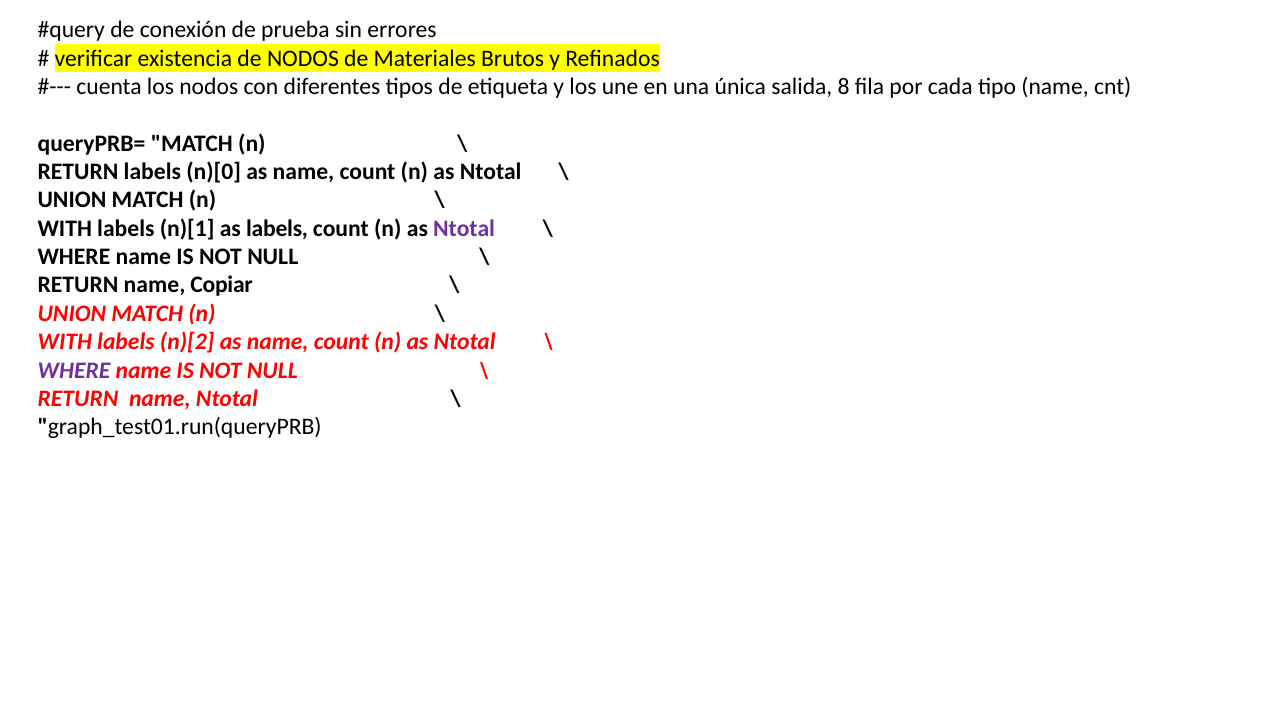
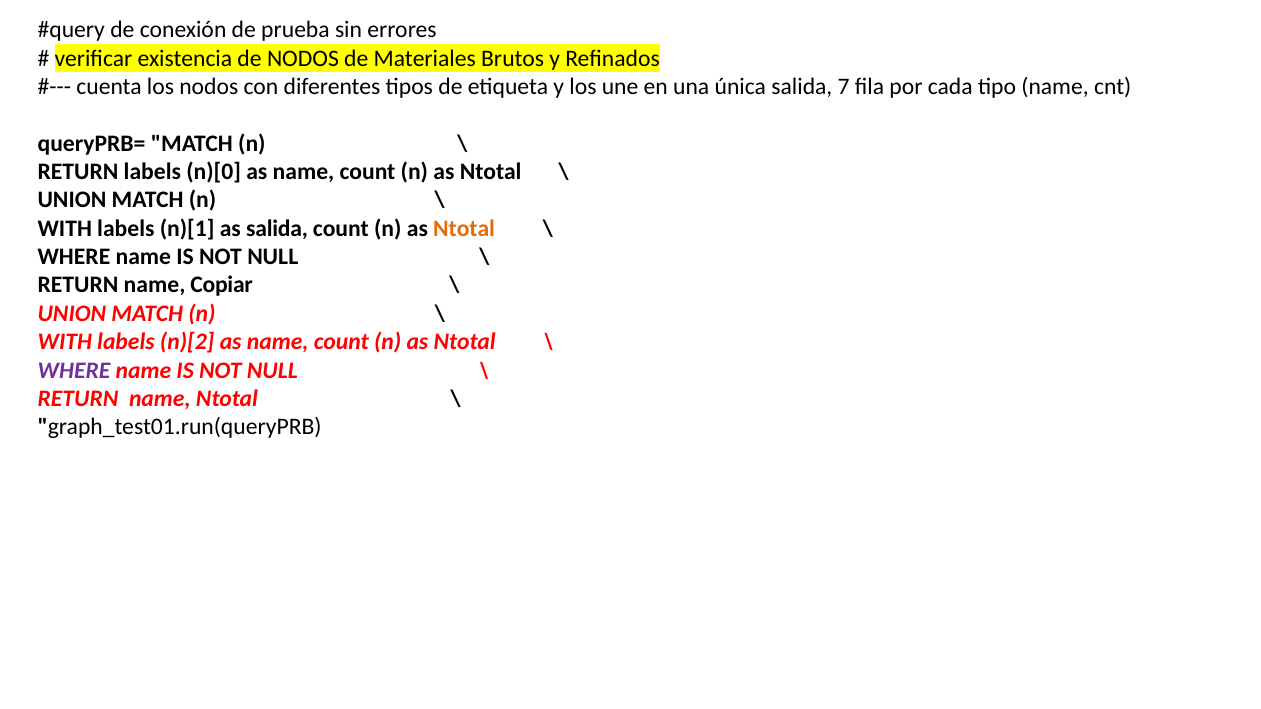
8: 8 -> 7 (844, 87)
as labels: labels -> salida (277, 229)
Ntotal colour: purple -> orange (464, 229)
